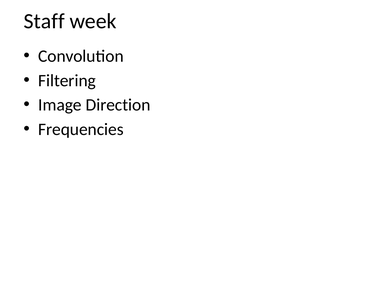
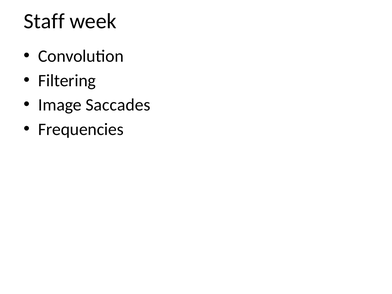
Direction: Direction -> Saccades (118, 105)
